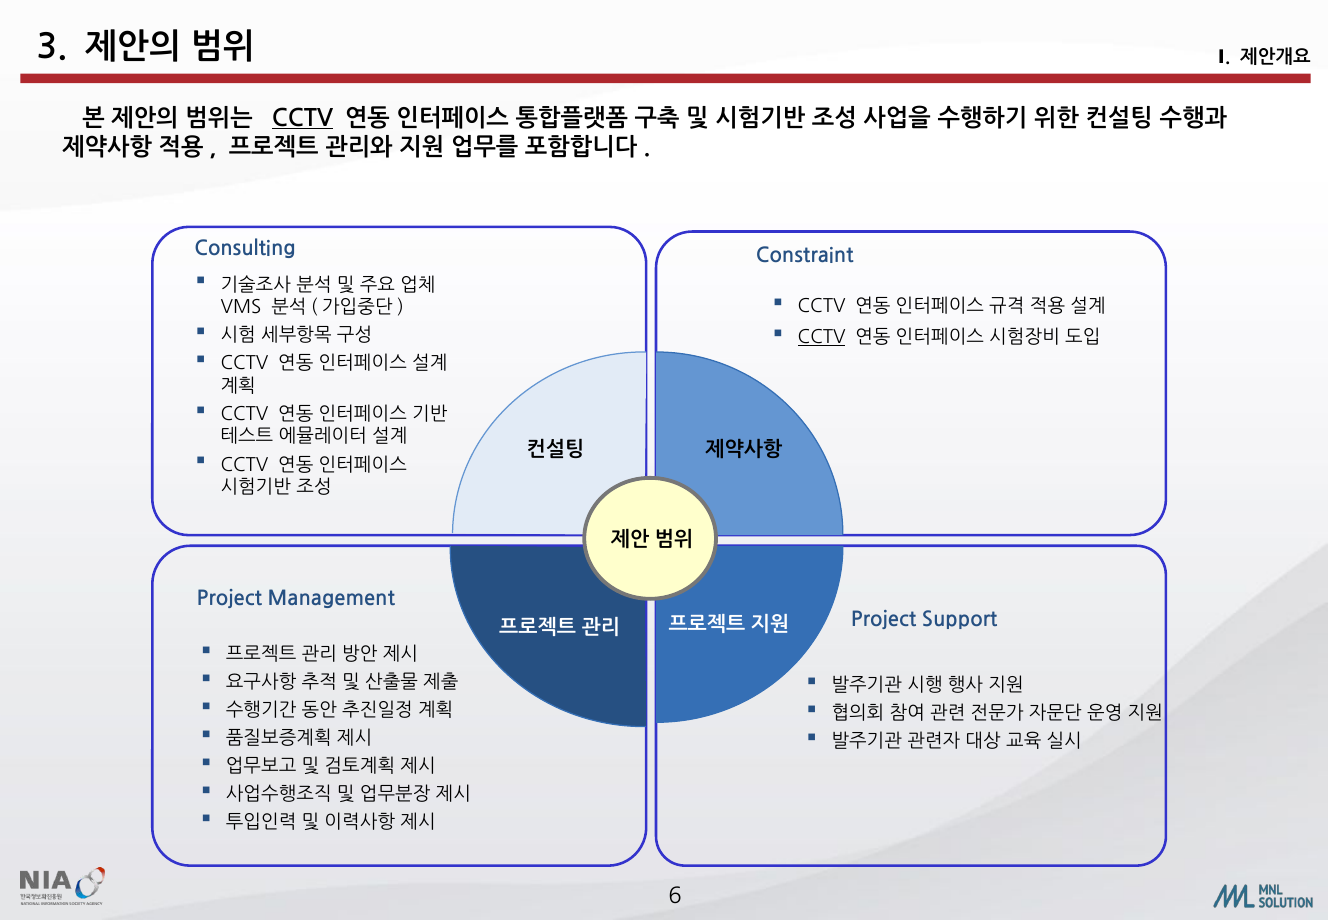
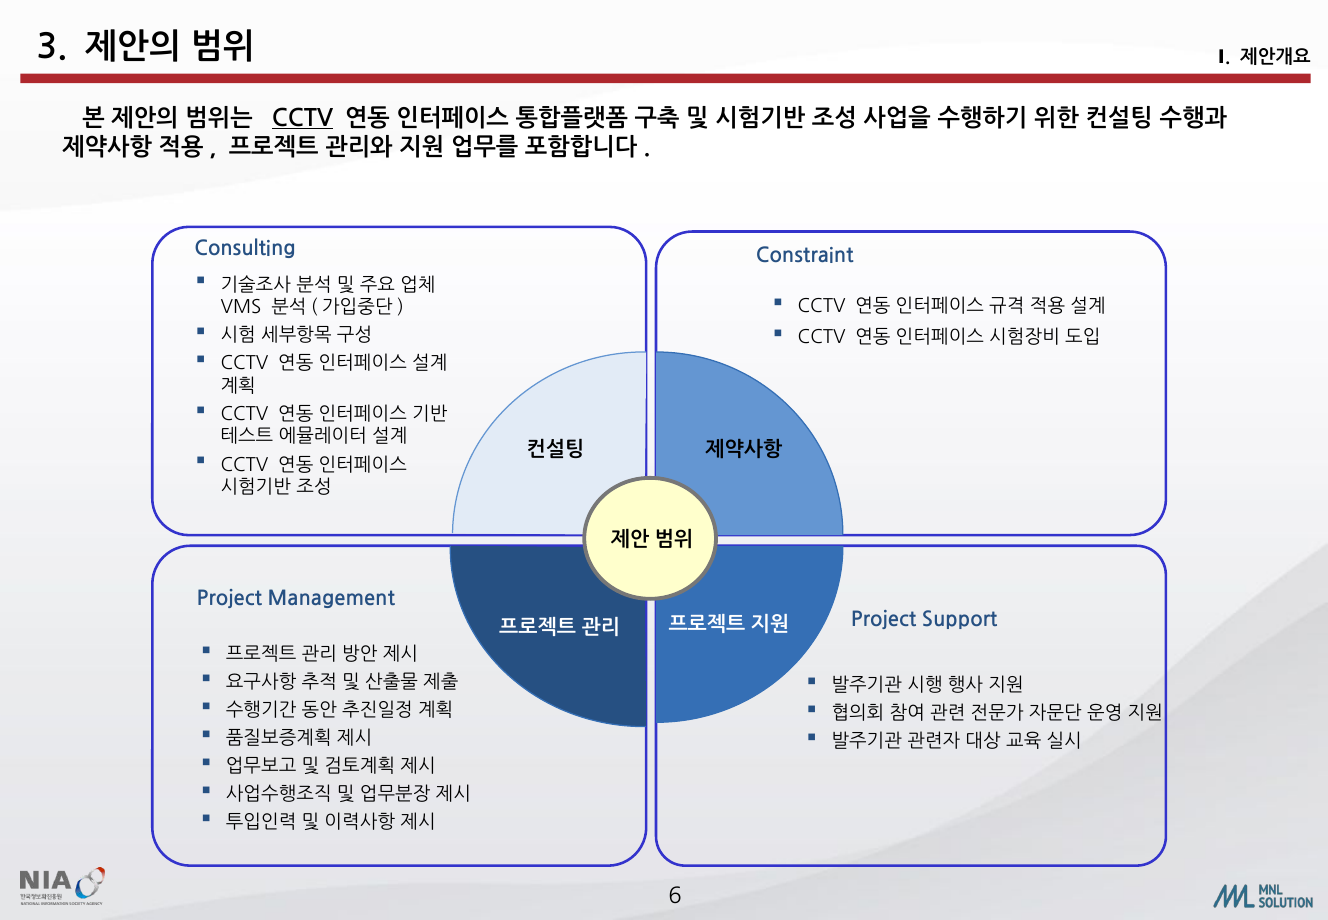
CCTV underline: present -> none (822, 337)
